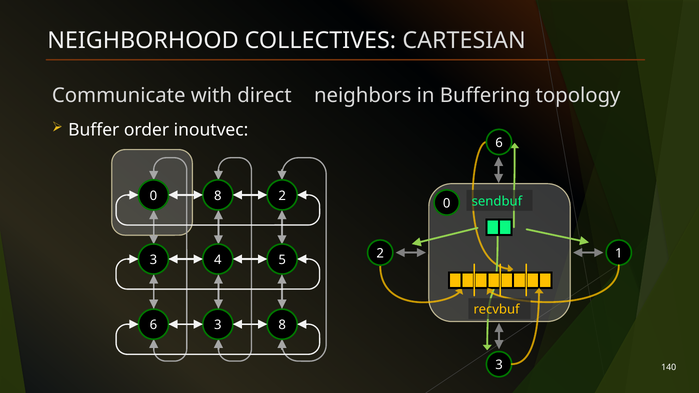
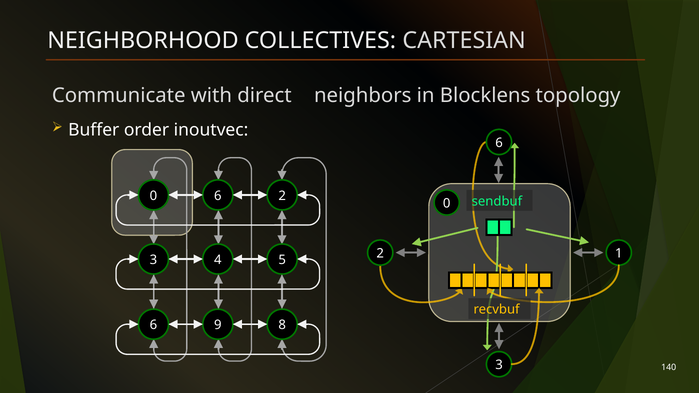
Buffering: Buffering -> Blocklens (485, 96)
0 8: 8 -> 6 (218, 196)
6 3: 3 -> 9 (218, 325)
